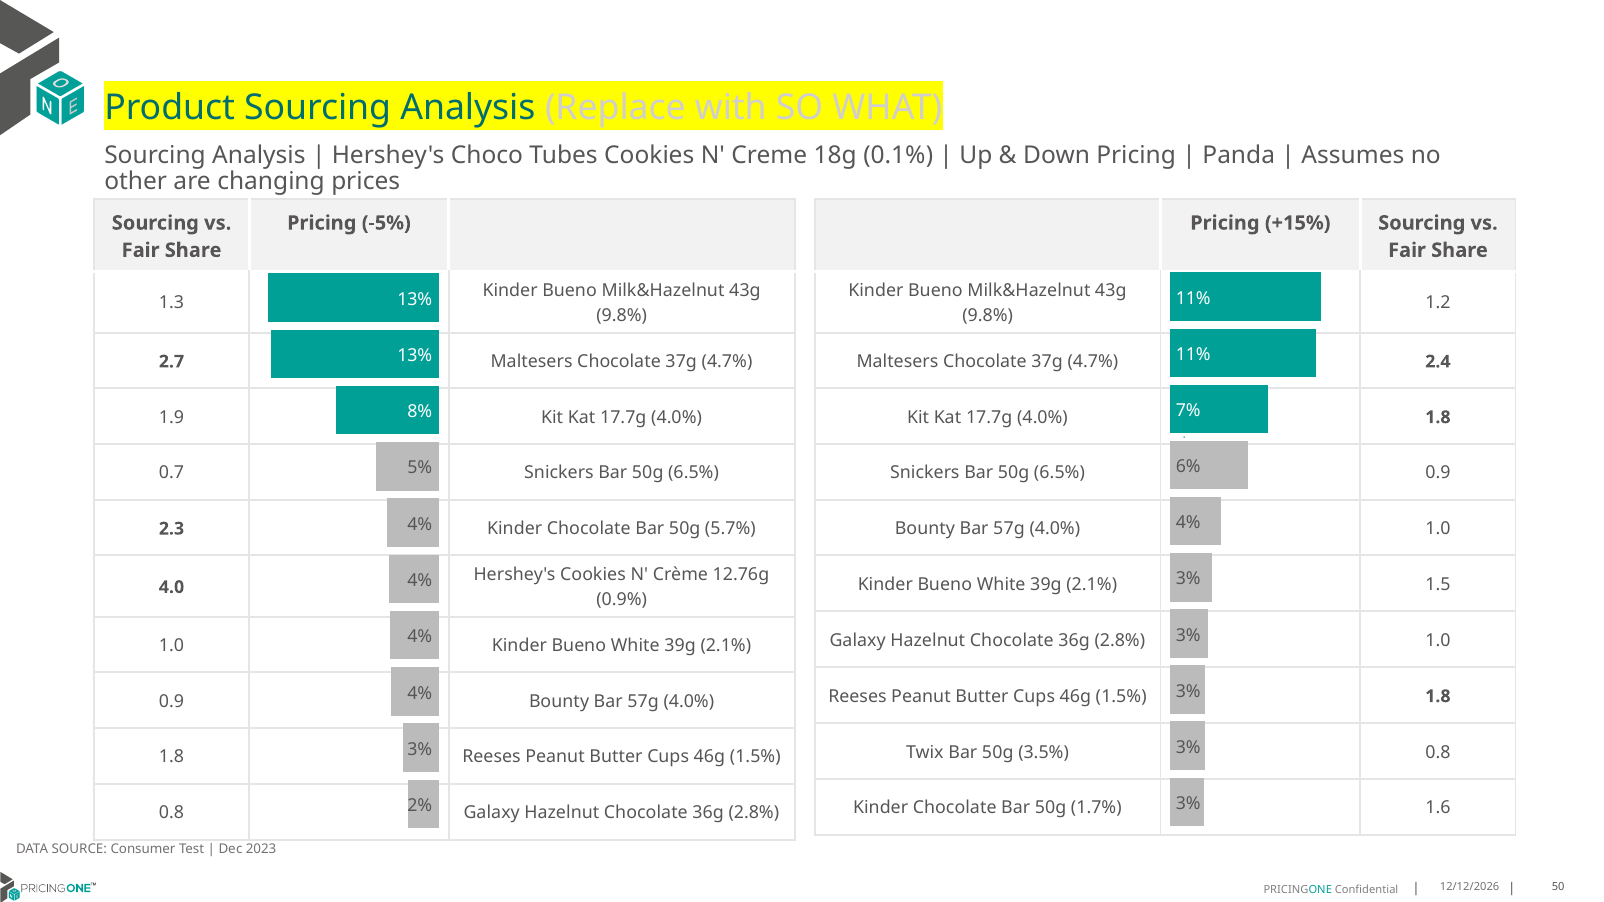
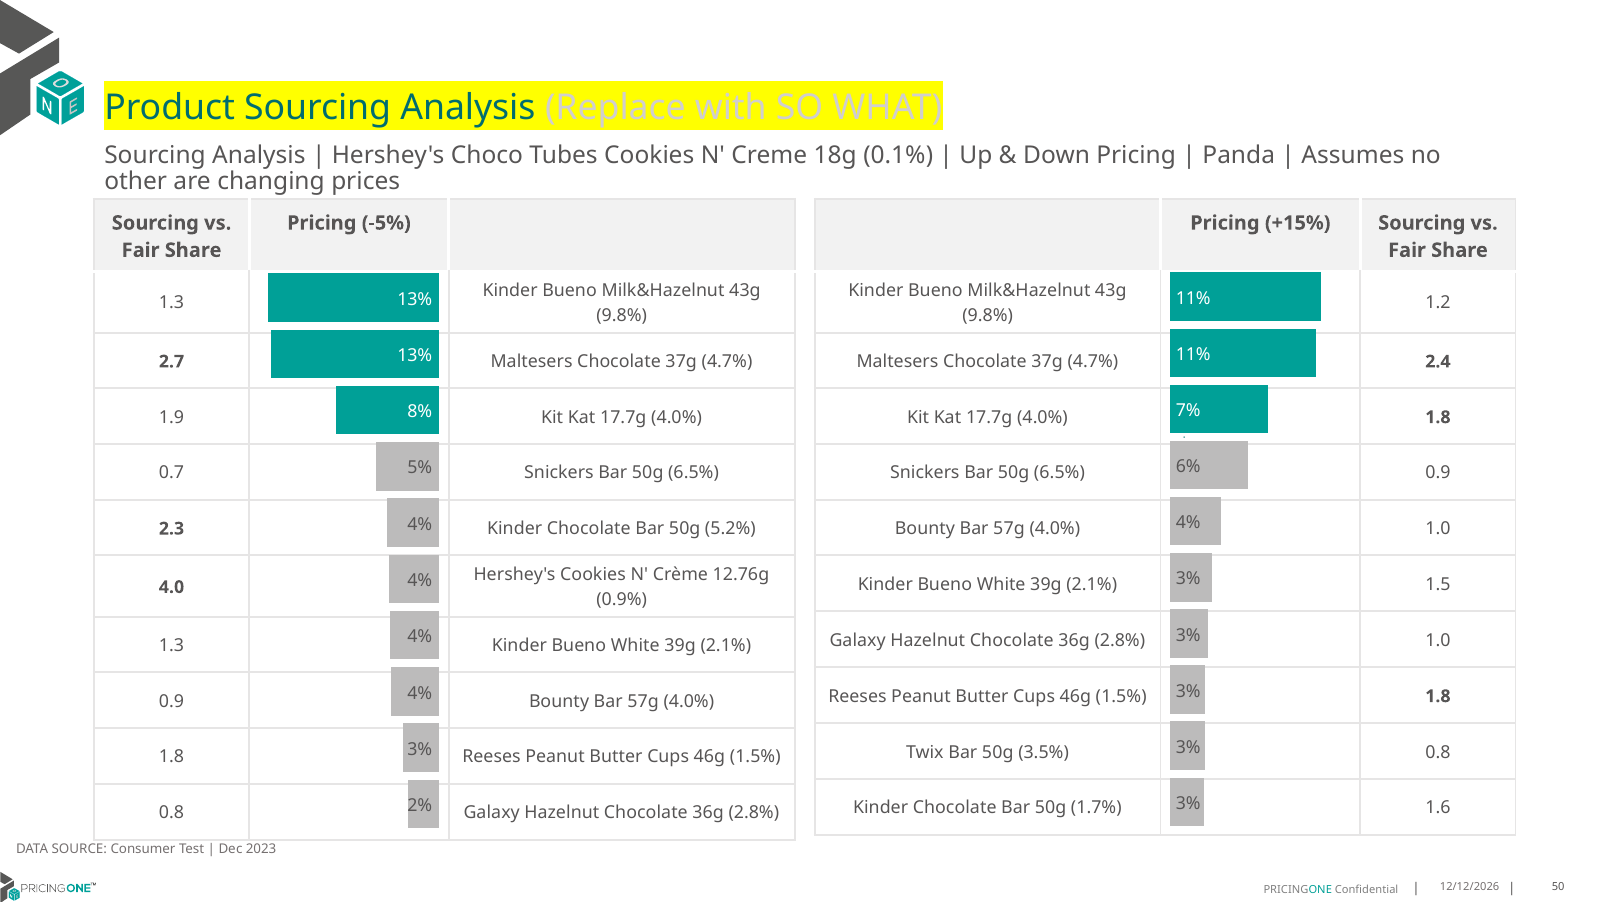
5.7%: 5.7% -> 5.2% (730, 529)
1.0: 1.0 -> 1.3 (172, 646)
